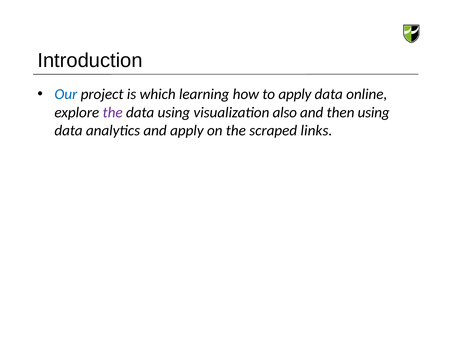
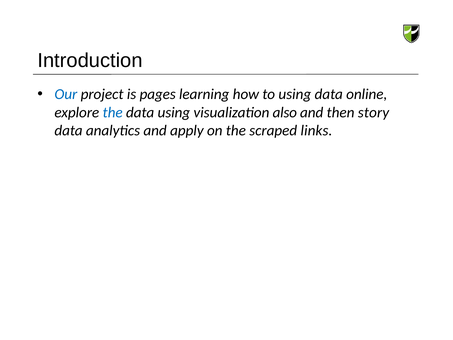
which: which -> pages (158, 94)
to apply: apply -> using (295, 94)
the colour: purple -> blue (113, 112)
then using: using -> story (373, 112)
